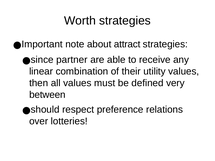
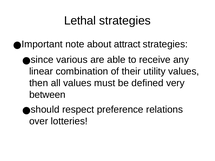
Worth: Worth -> Lethal (80, 21)
partner: partner -> various (72, 60)
